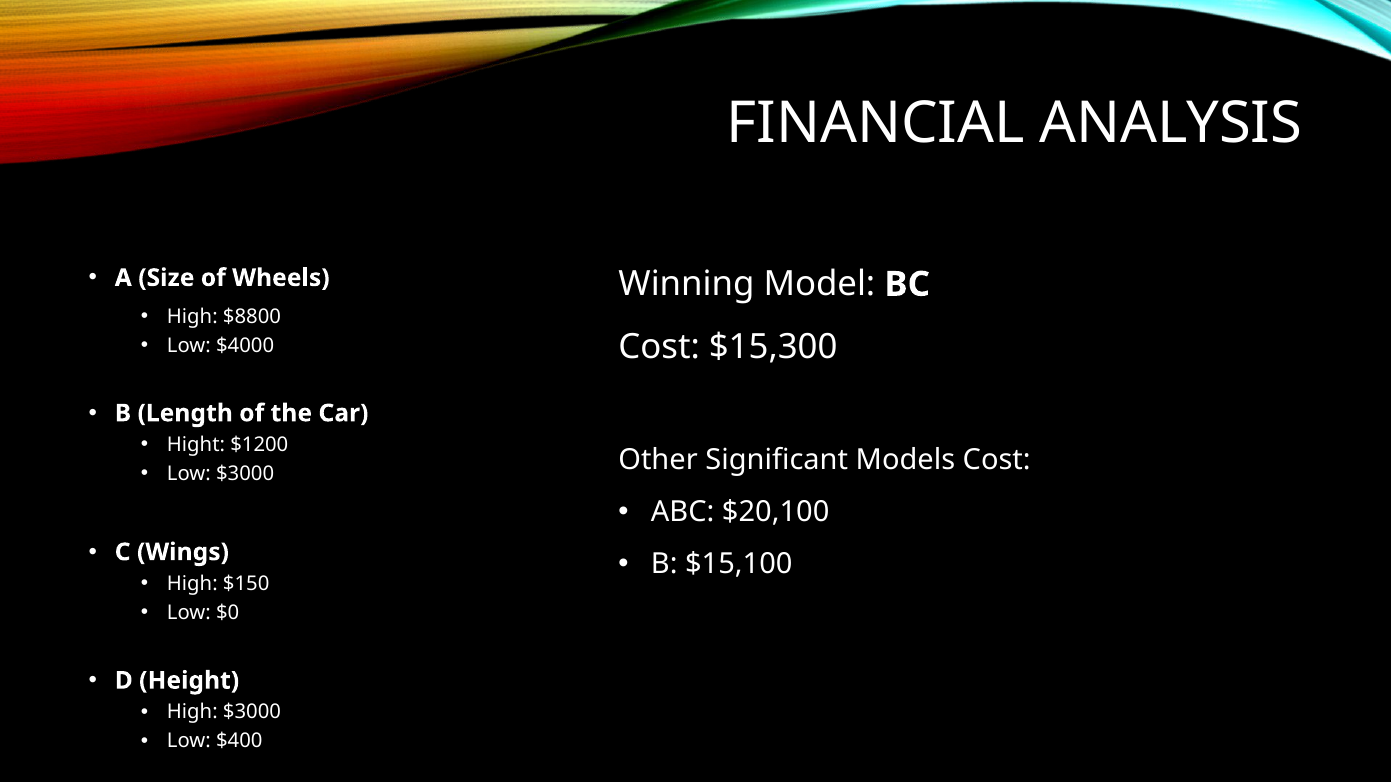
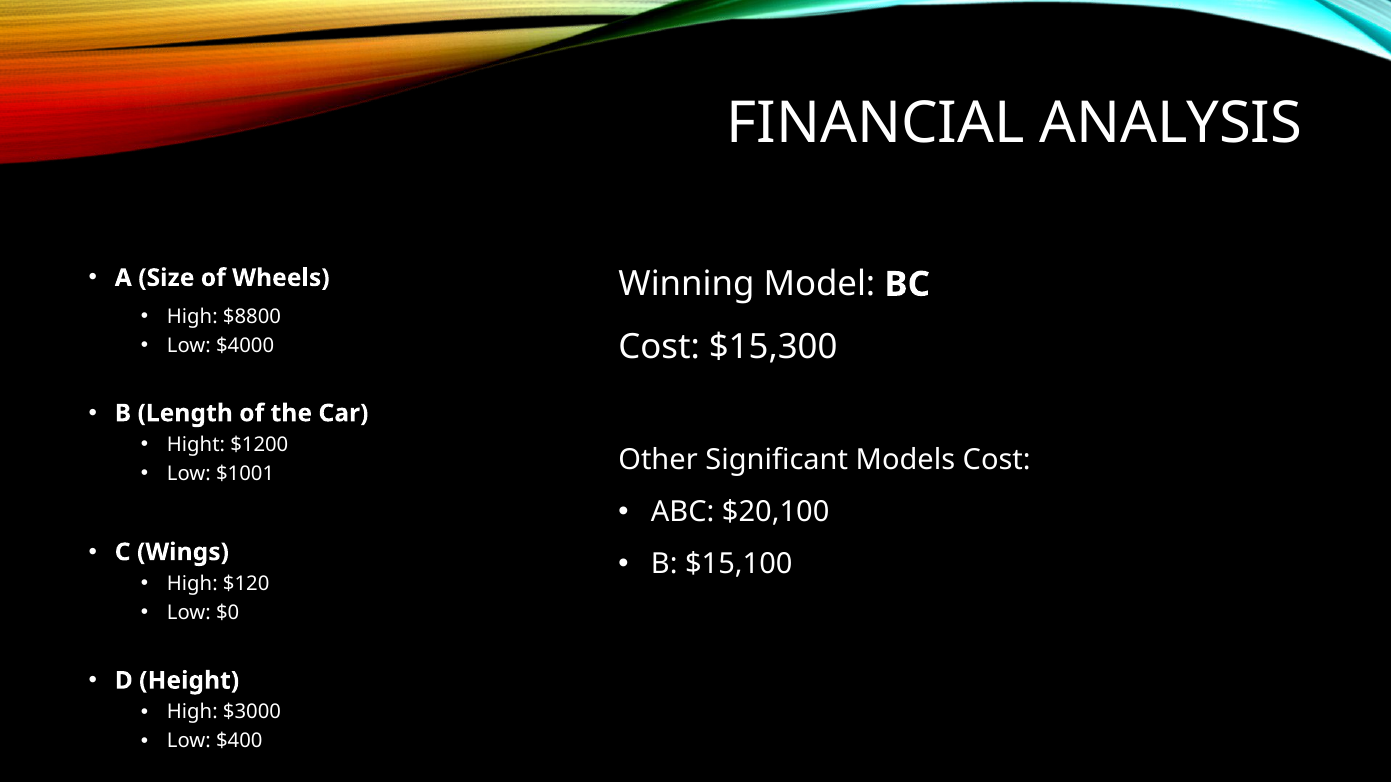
Low $3000: $3000 -> $1001 (245, 474)
$150: $150 -> $120 (246, 584)
